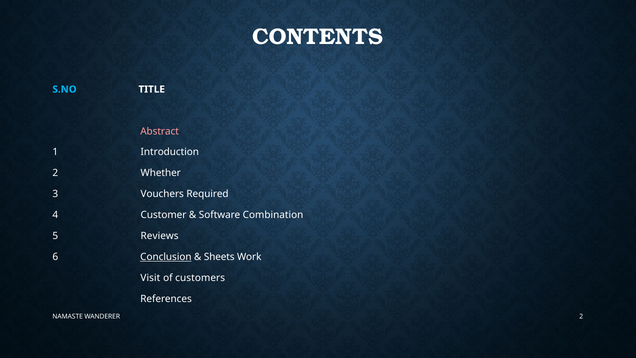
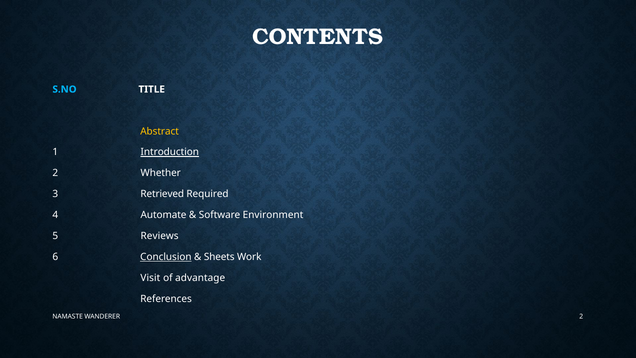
Abstract colour: pink -> yellow (160, 131)
Introduction underline: none -> present (170, 152)
Vouchers: Vouchers -> Retrieved (162, 194)
Customer: Customer -> Automate (164, 215)
Combination: Combination -> Environment (273, 215)
customers: customers -> advantage (200, 278)
